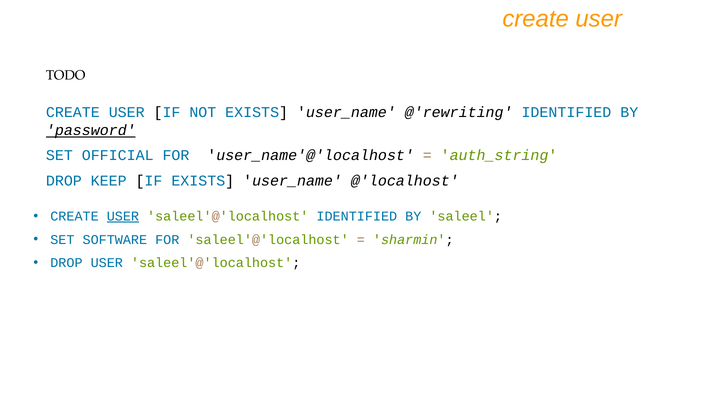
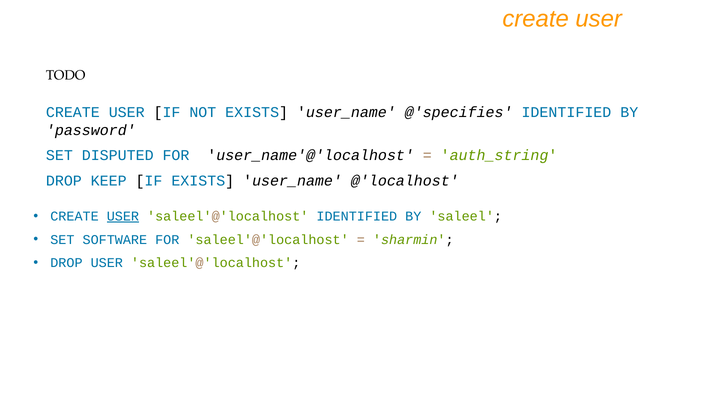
@'rewriting: @'rewriting -> @'specifies (459, 113)
password underline: present -> none (91, 131)
OFFICIAL: OFFICIAL -> DISPUTED (118, 156)
